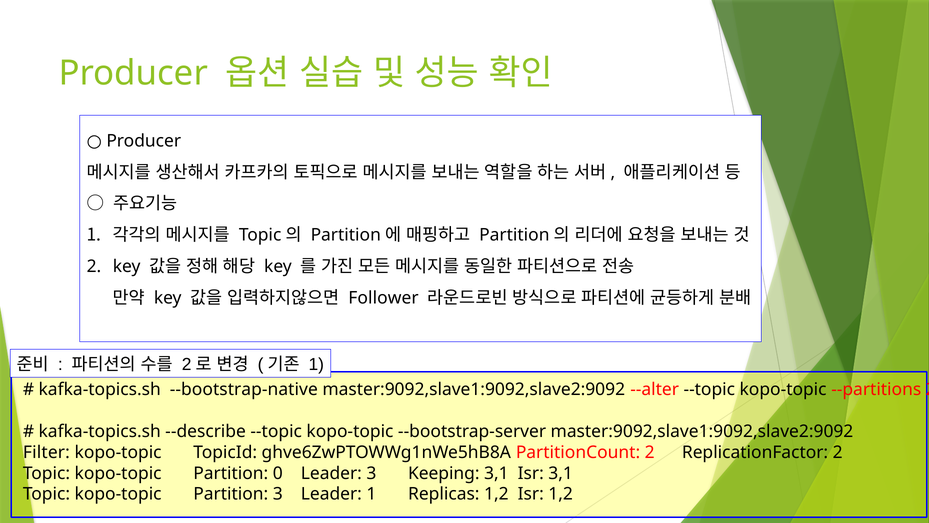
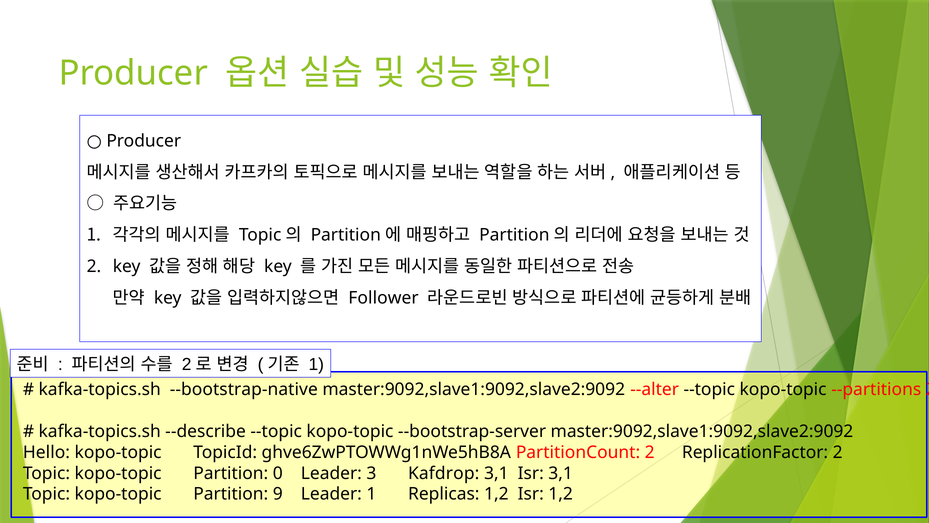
Filter: Filter -> Hello (46, 452)
Keeping: Keeping -> Kafdrop (444, 473)
Partition 3: 3 -> 9 (278, 494)
